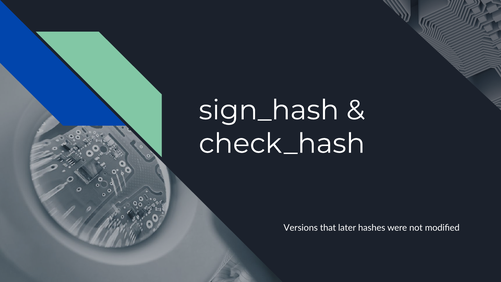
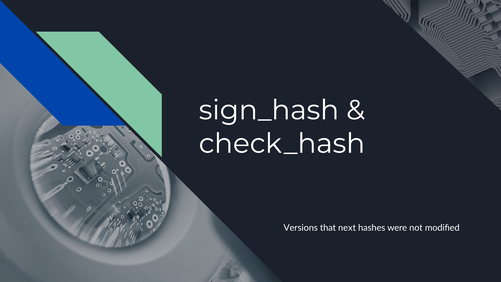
later: later -> next (347, 228)
